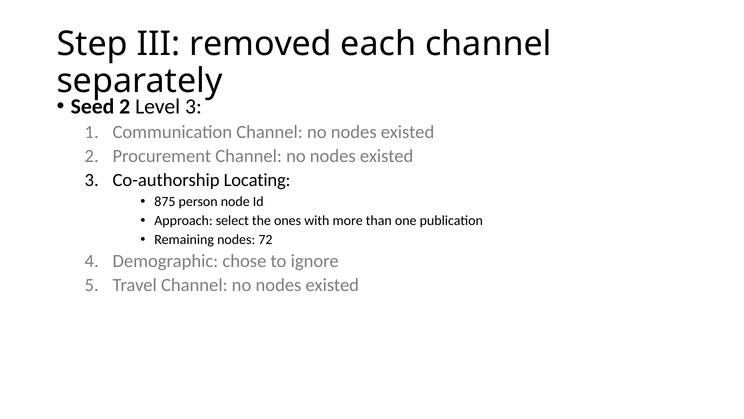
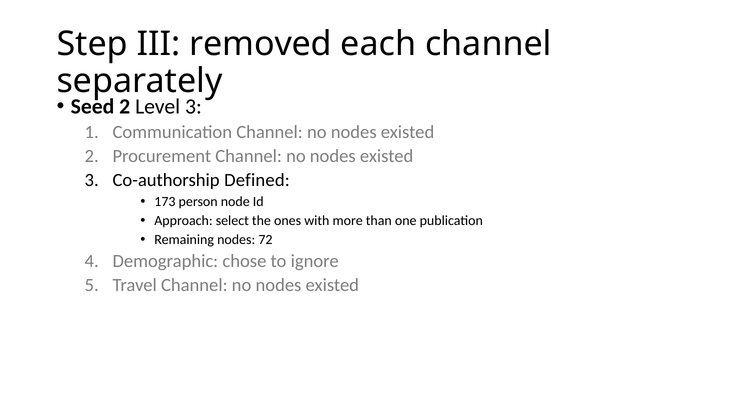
Locating: Locating -> Defined (257, 180)
875: 875 -> 173 (165, 201)
